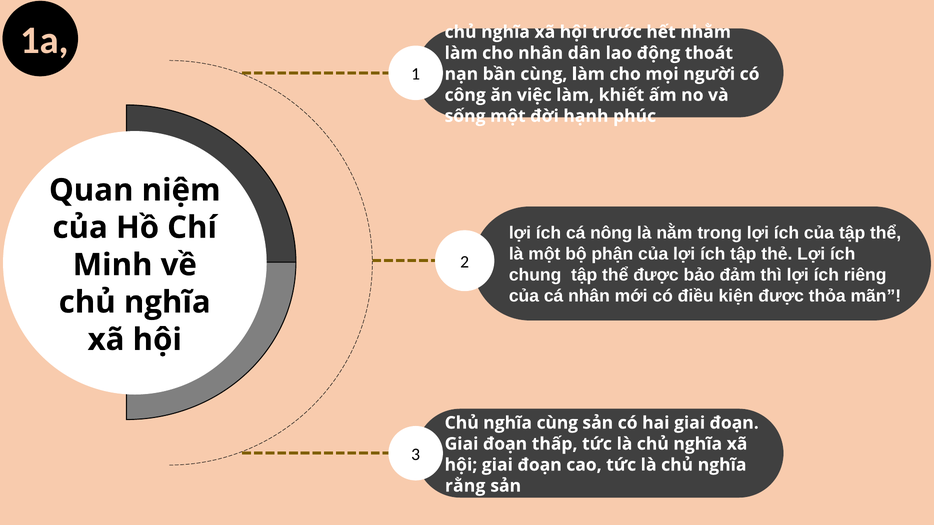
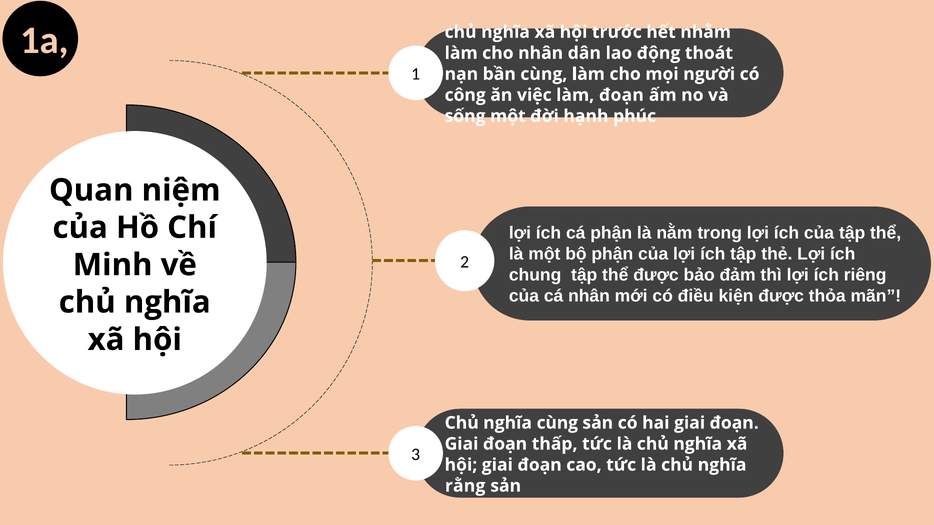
làm khiết: khiết -> đoạn (621, 95)
cá nông: nông -> phận (611, 233)
